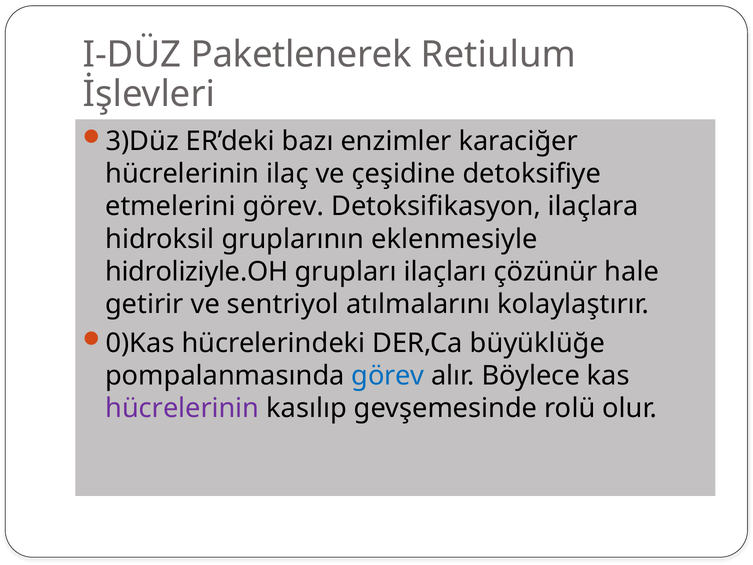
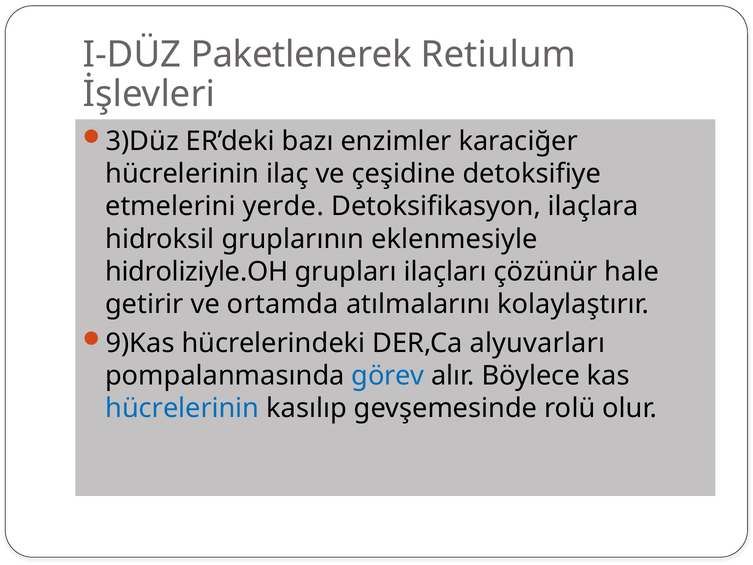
etmelerini görev: görev -> yerde (283, 206)
sentriyol: sentriyol -> ortamda (283, 304)
0)Kas: 0)Kas -> 9)Kas (140, 343)
büyüklüğe: büyüklüğe -> alyuvarları (537, 343)
hücrelerinin colour: purple -> blue (182, 408)
